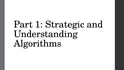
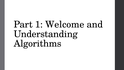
Strategic: Strategic -> Welcome (65, 24)
